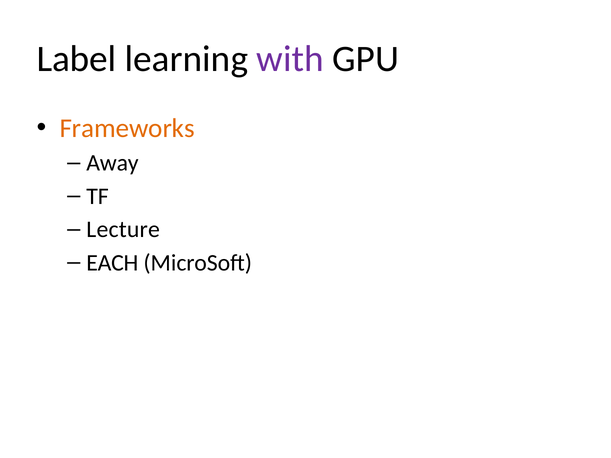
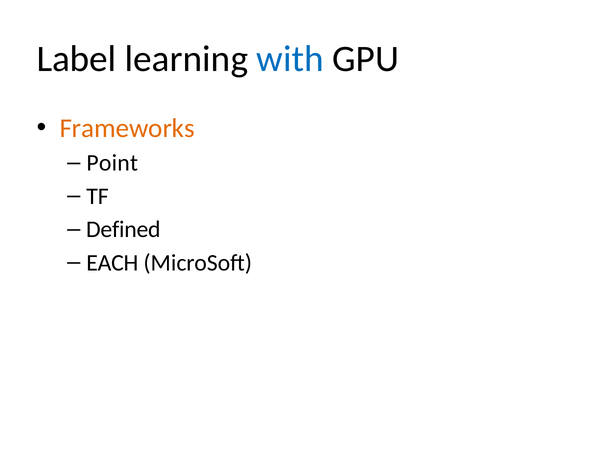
with colour: purple -> blue (290, 59)
Away: Away -> Point (112, 163)
Lecture: Lecture -> Defined (123, 230)
